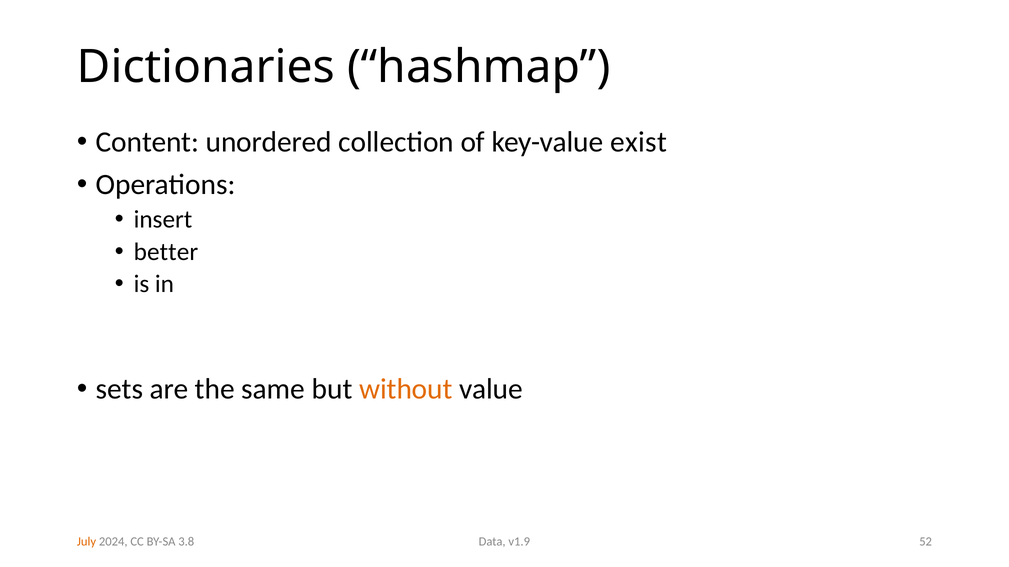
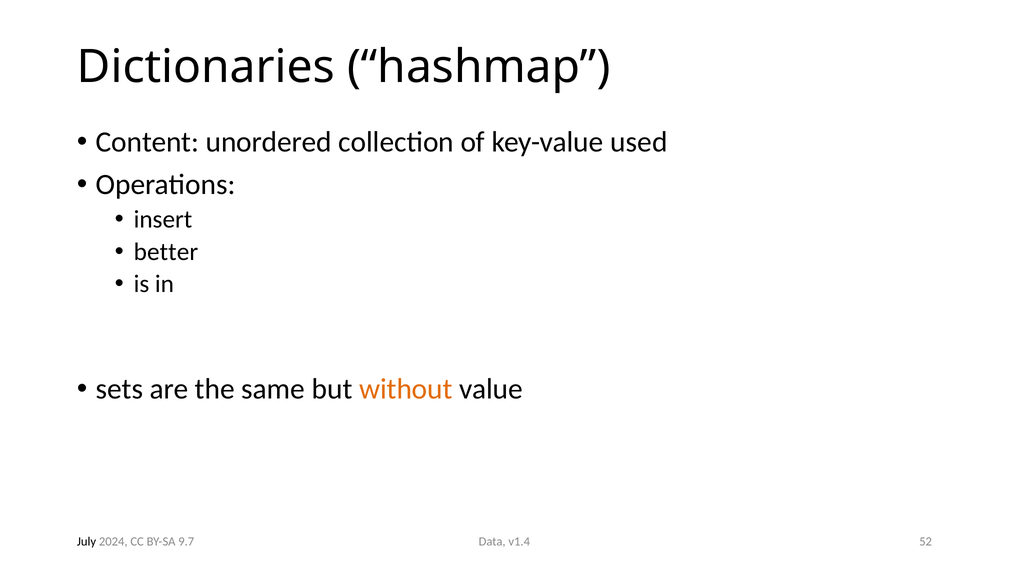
exist: exist -> used (639, 142)
v1.9: v1.9 -> v1.4 (519, 542)
July colour: orange -> black (87, 542)
3.8: 3.8 -> 9.7 (186, 542)
